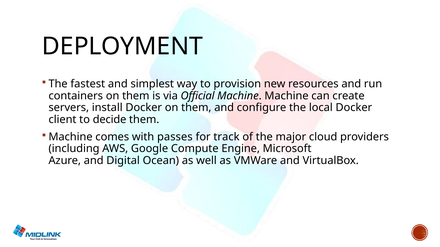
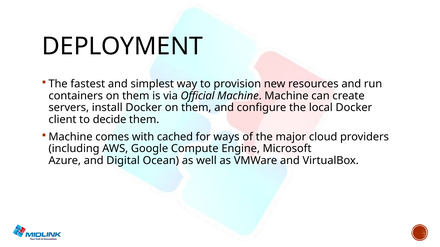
passes: passes -> cached (175, 137)
track: track -> ways (226, 137)
